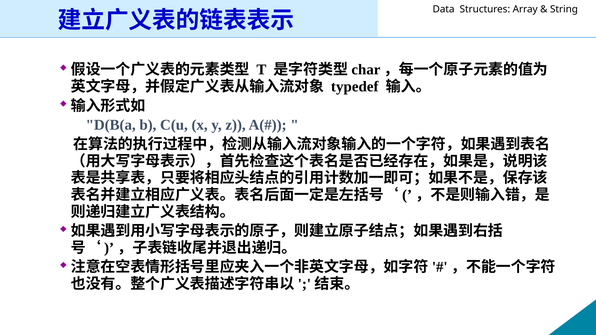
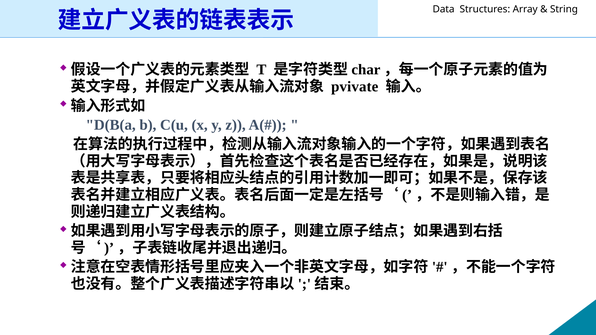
typedef: typedef -> pvivate (355, 87)
